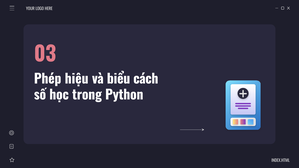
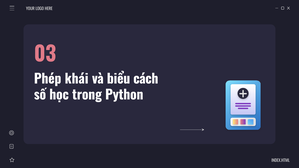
hiệu: hiệu -> khái (77, 79)
